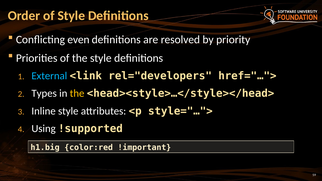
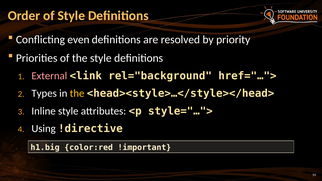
External colour: light blue -> pink (49, 76)
rel="developers: rel="developers -> rel="background (160, 76)
!supported: !supported -> !directive (90, 129)
